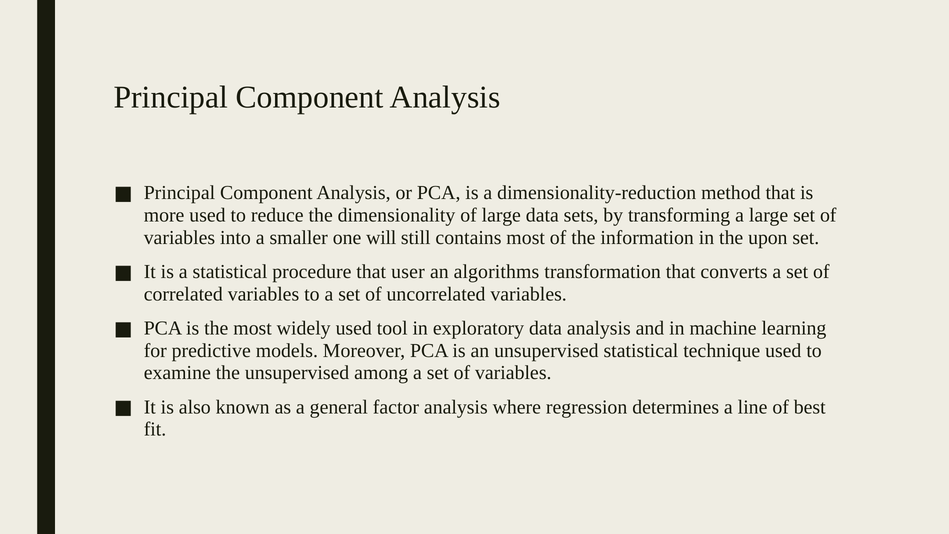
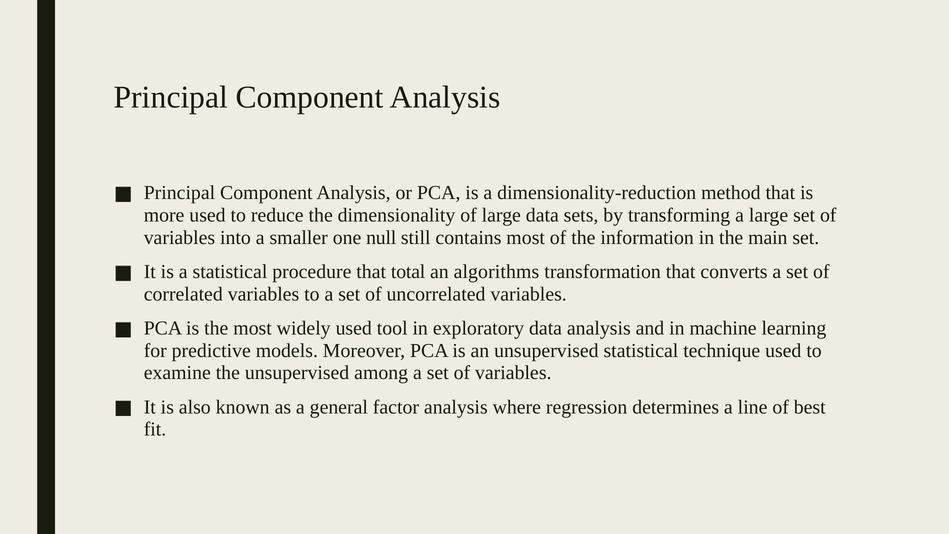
will: will -> null (381, 237)
upon: upon -> main (768, 237)
user: user -> total (408, 272)
